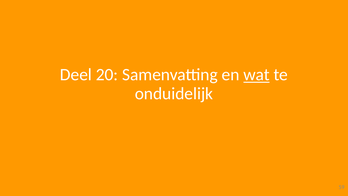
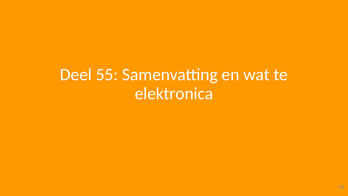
20: 20 -> 55 (107, 75)
wat underline: present -> none (257, 75)
onduidelijk: onduidelijk -> elektronica (174, 93)
